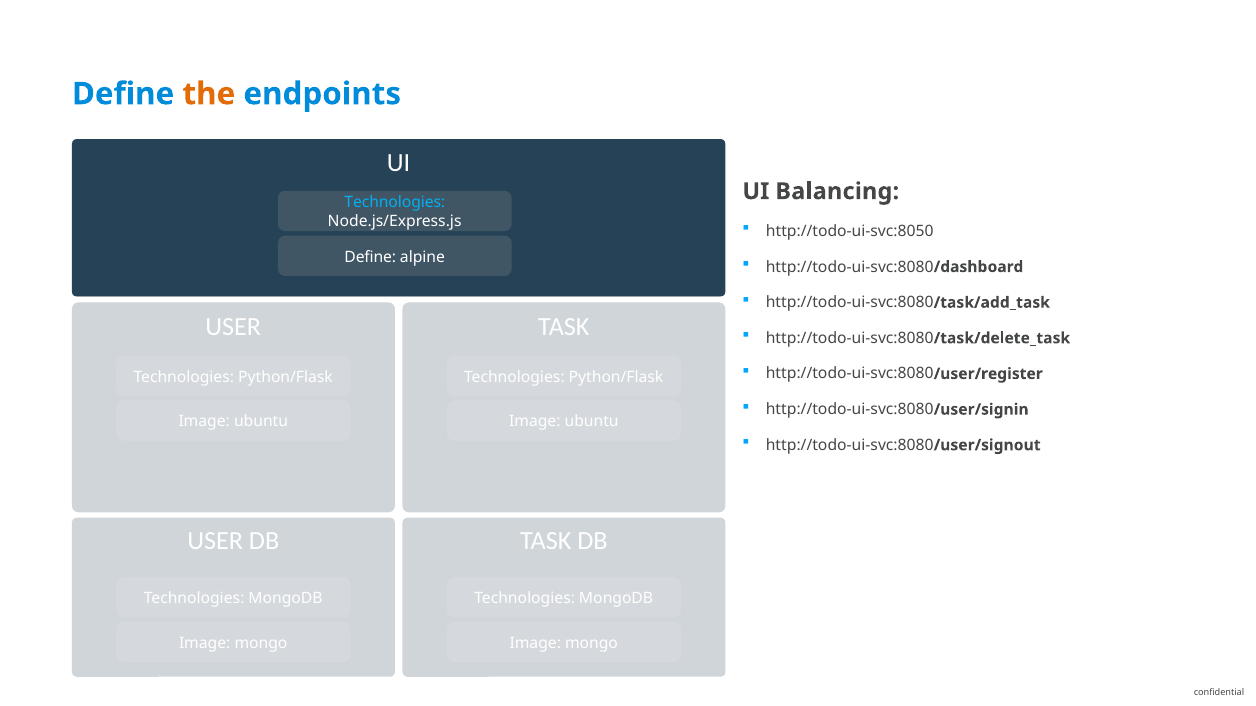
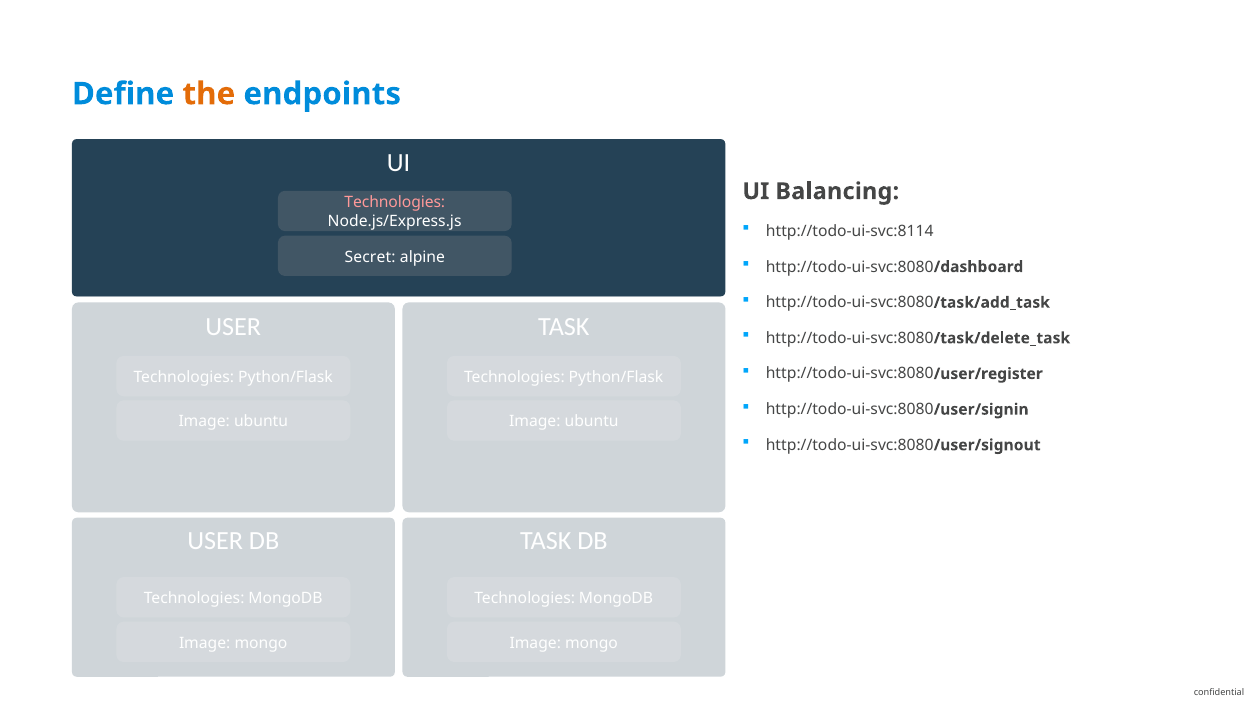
Technologies colour: light blue -> pink (395, 203)
http://todo-ui-svc:8050: http://todo-ui-svc:8050 -> http://todo-ui-svc:8114 (850, 231)
Define: Define -> Secret (370, 257)
